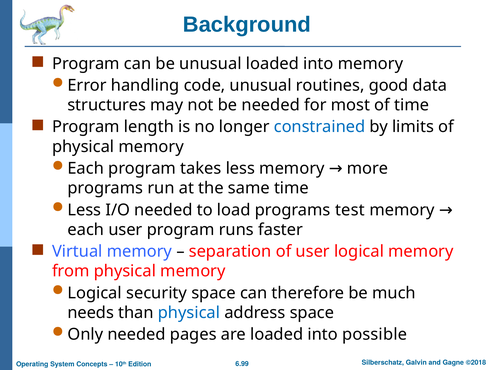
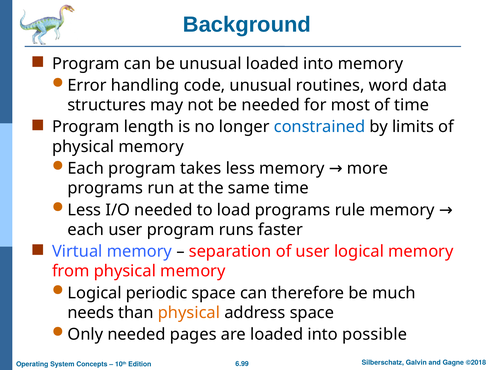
good: good -> word (389, 85)
test: test -> rule (350, 210)
security: security -> periodic (157, 293)
physical colour: blue -> orange (189, 313)
